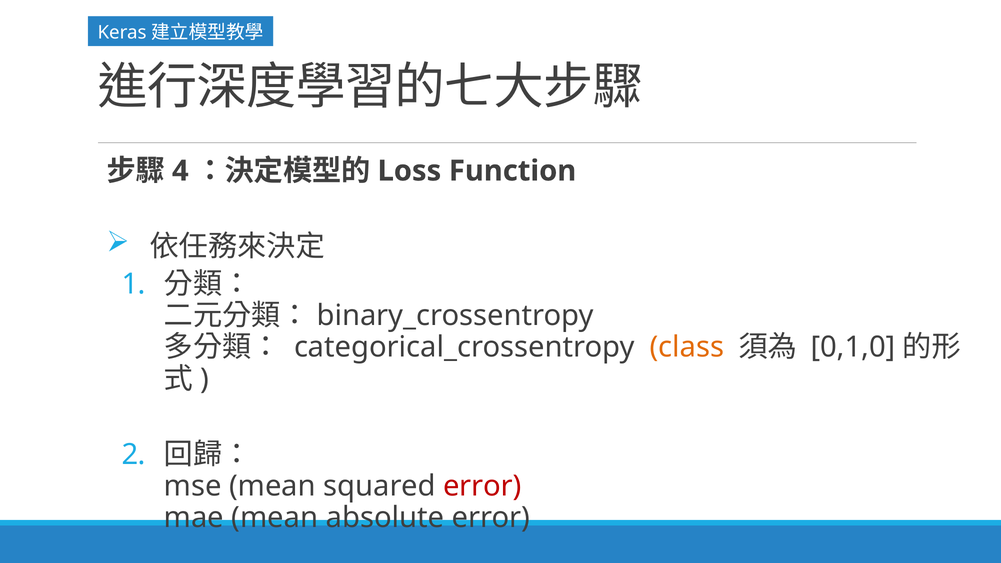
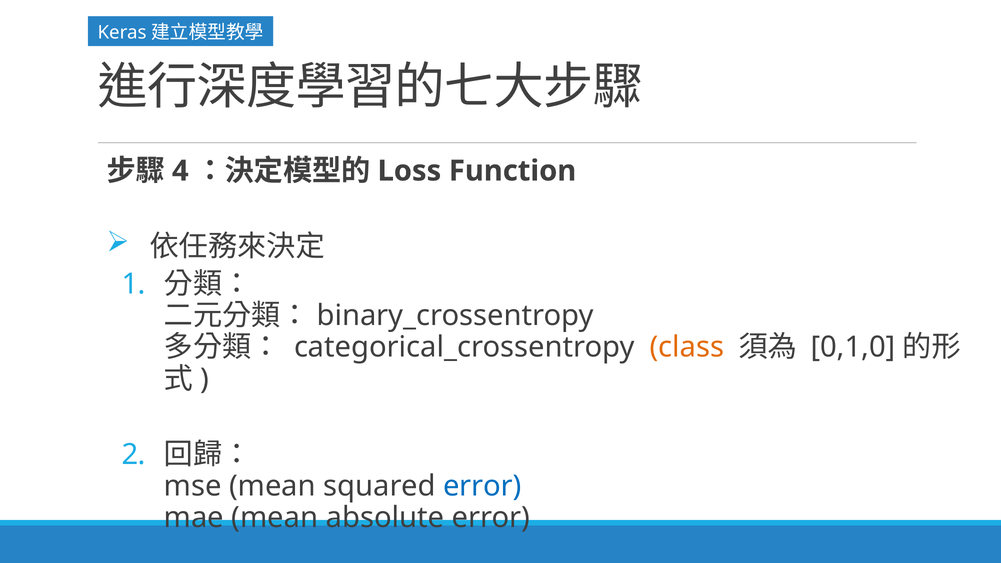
error colour: red -> blue (482, 486)
